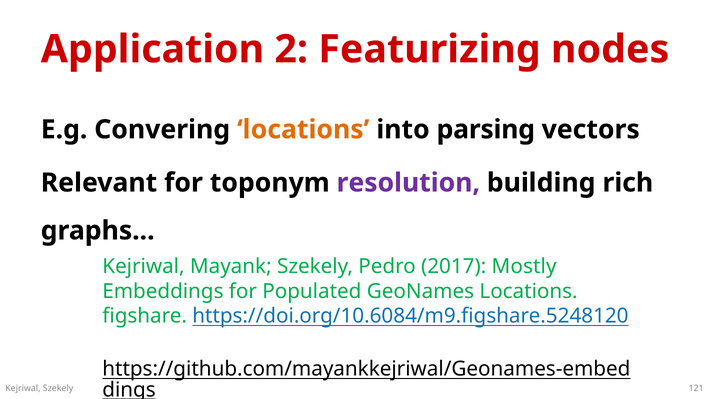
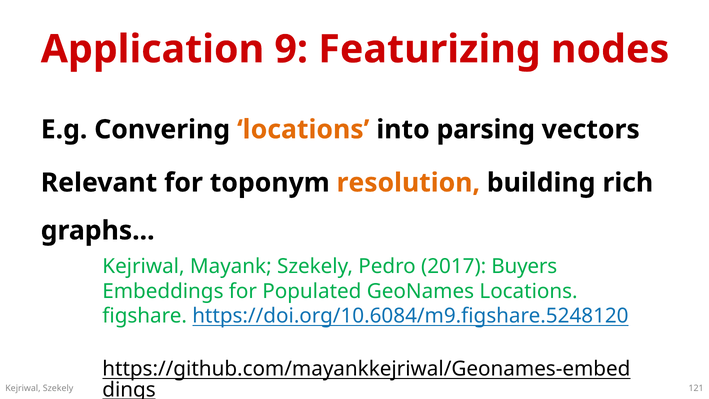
2: 2 -> 9 (291, 49)
resolution colour: purple -> orange (408, 183)
Mostly: Mostly -> Buyers (524, 266)
